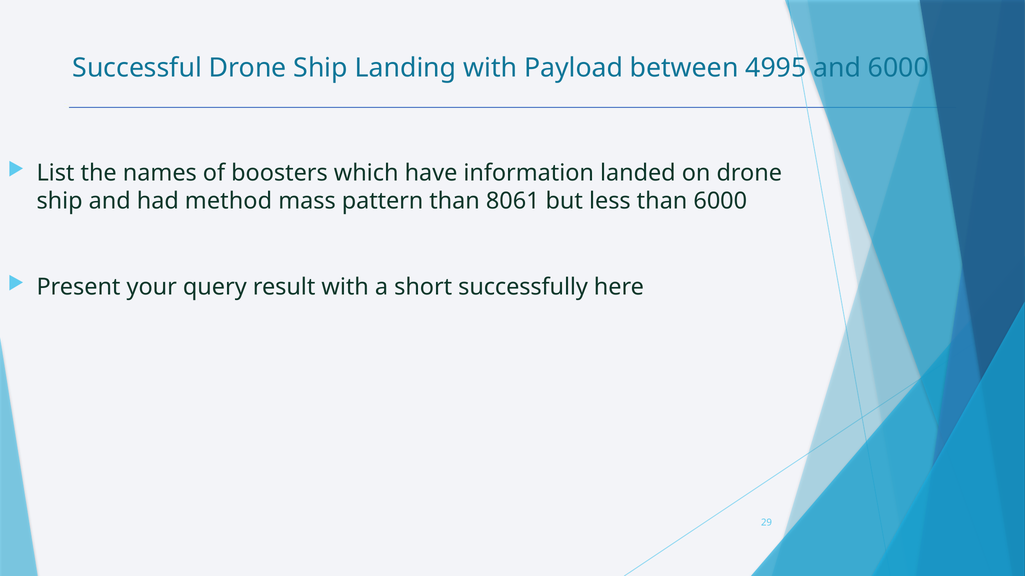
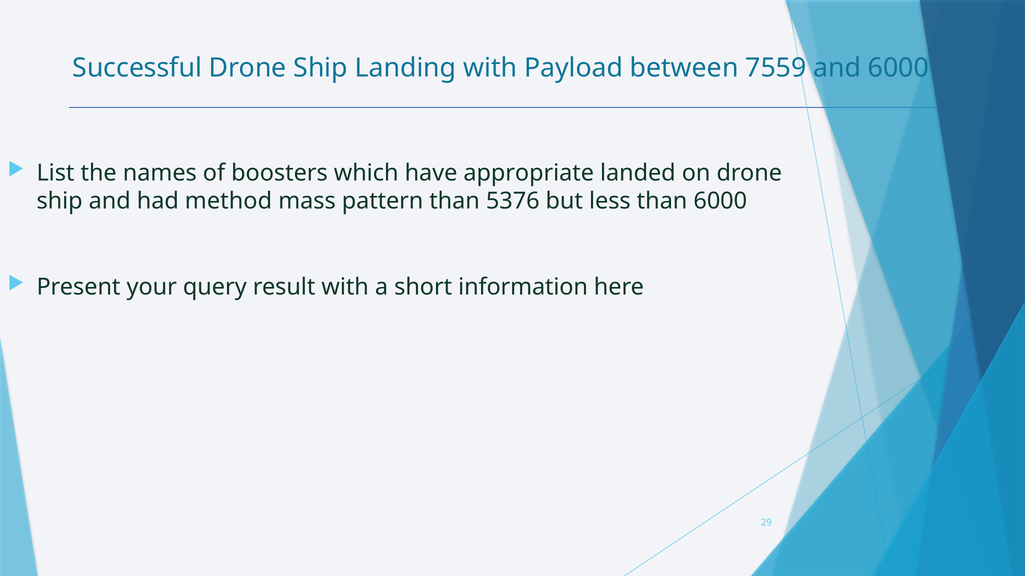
4995: 4995 -> 7559 (776, 68)
information: information -> appropriate (529, 173)
8061: 8061 -> 5376 (513, 201)
successfully: successfully -> information (523, 287)
